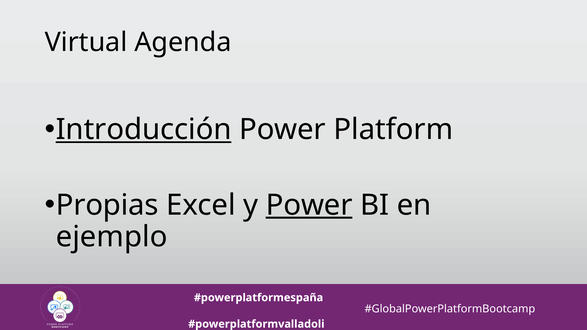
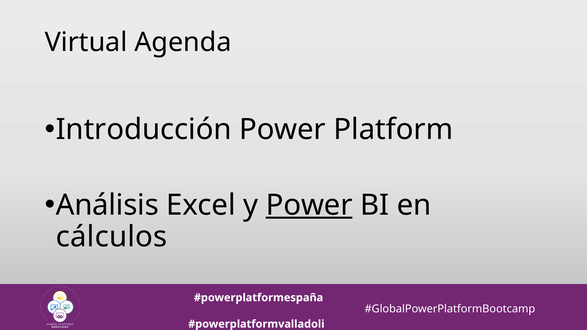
Introducción underline: present -> none (144, 130)
Propias: Propias -> Análisis (107, 205)
ejemplo: ejemplo -> cálculos (112, 237)
